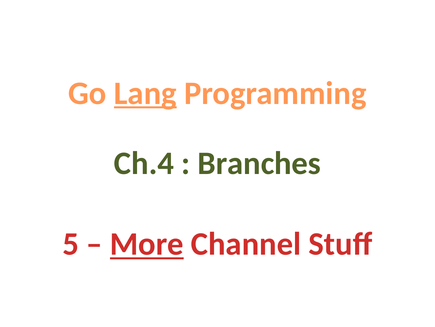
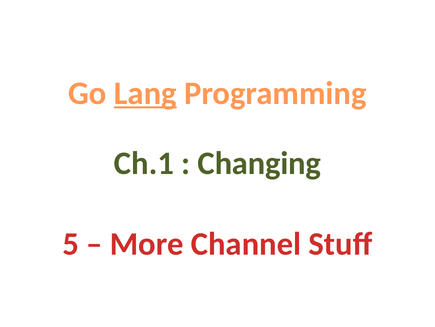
Ch.4: Ch.4 -> Ch.1 (144, 163)
Branches: Branches -> Changing (259, 163)
More underline: present -> none (147, 244)
